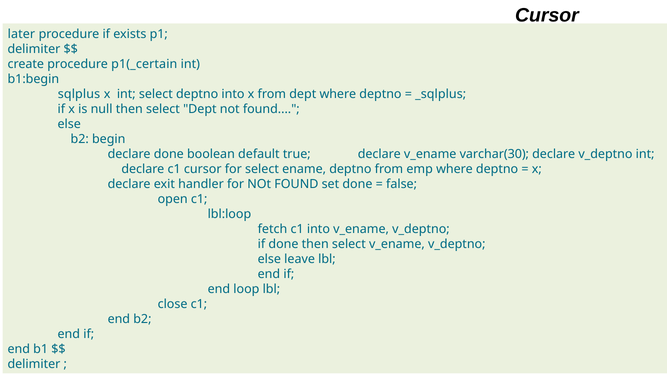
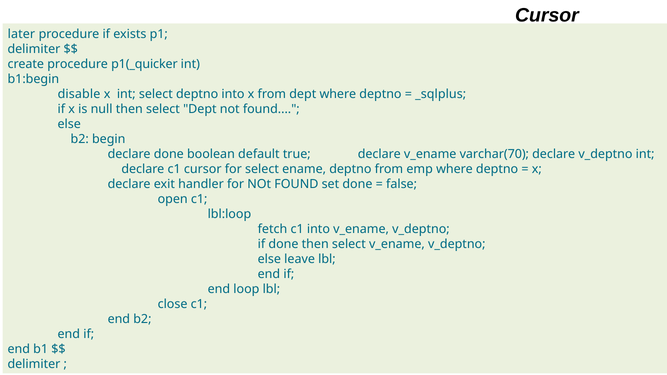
p1(_certain: p1(_certain -> p1(_quicker (144, 64)
sqlplus: sqlplus -> disable (79, 94)
varchar(30: varchar(30 -> varchar(70 (494, 154)
